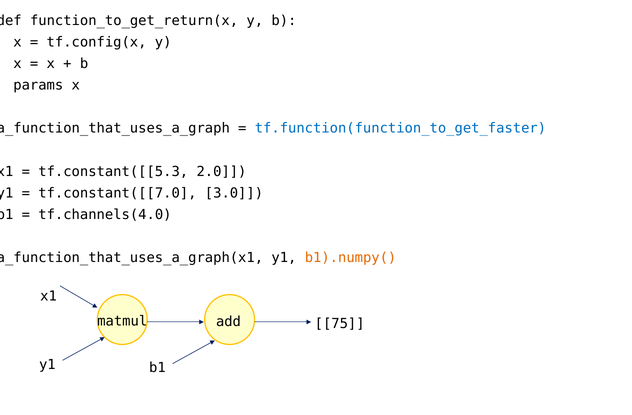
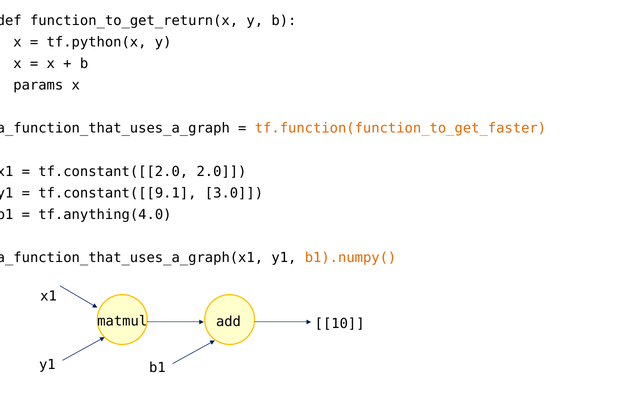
tf.config(x: tf.config(x -> tf.python(x (97, 42)
tf.function(function_to_get_faster colour: blue -> orange (400, 128)
tf.constant([[5.3: tf.constant([[5.3 -> tf.constant([[2.0 (113, 172)
tf.constant([[7.0: tf.constant([[7.0 -> tf.constant([[9.1 (117, 193)
tf.channels(4.0: tf.channels(4.0 -> tf.anything(4.0 (105, 215)
75: 75 -> 10 (340, 324)
